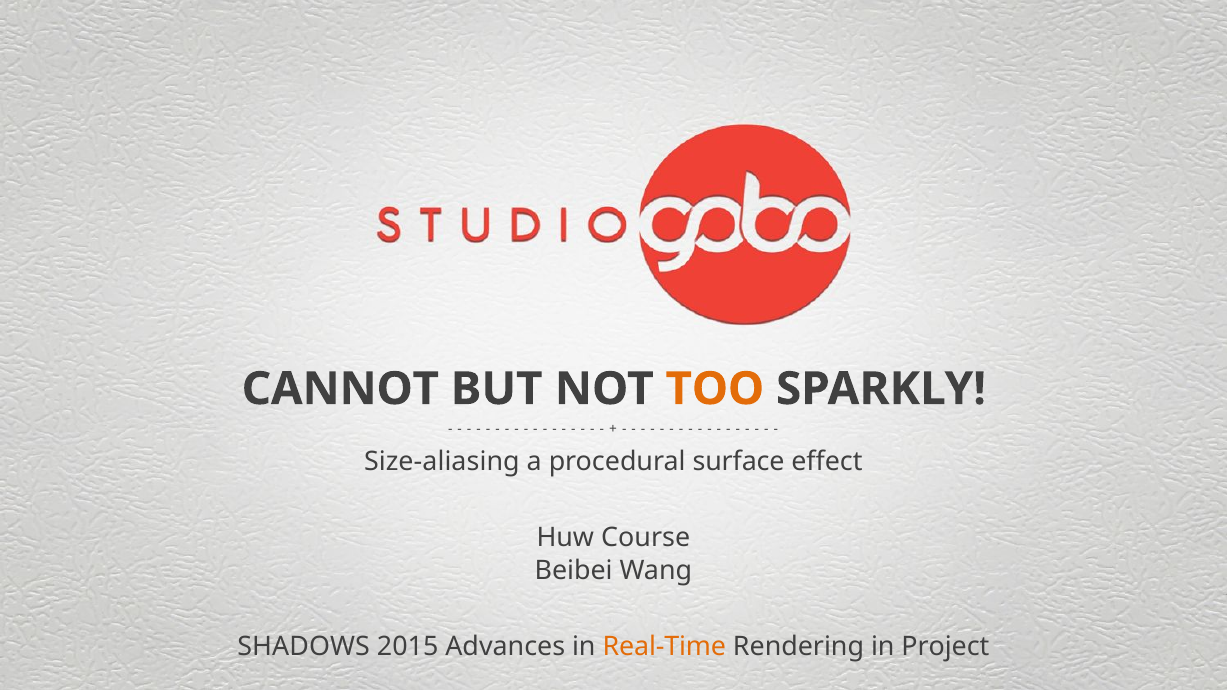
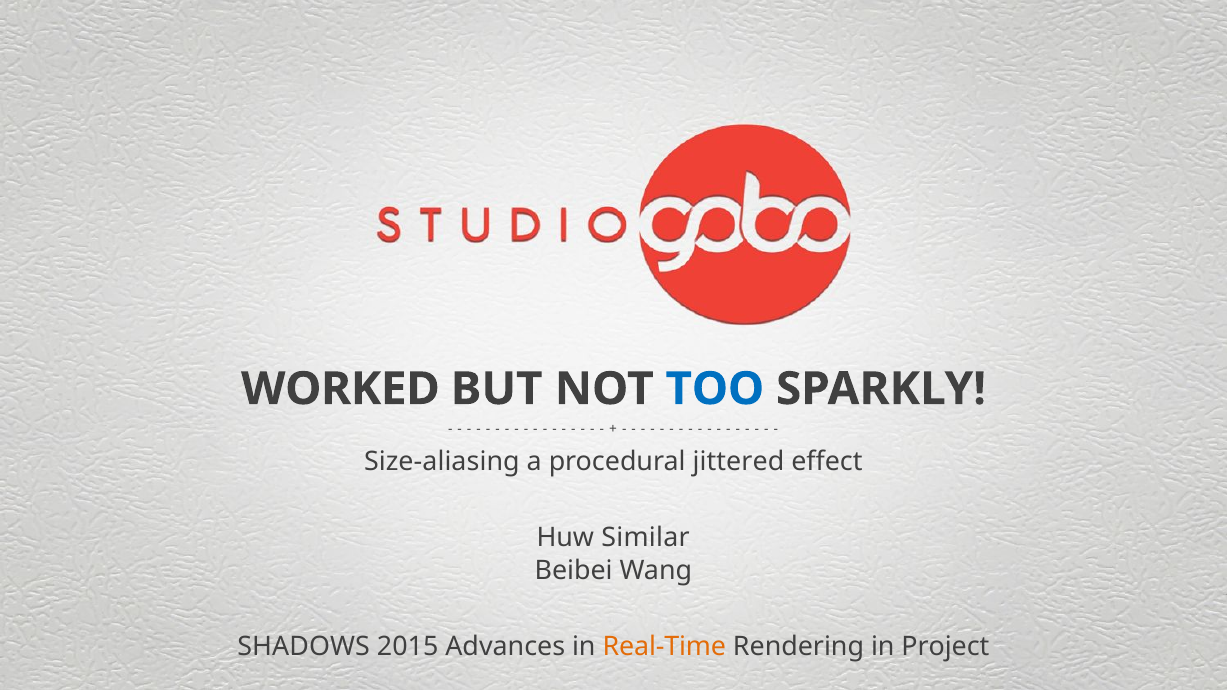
CANNOT: CANNOT -> WORKED (340, 389)
TOO colour: orange -> blue (715, 389)
surface: surface -> jittered (738, 461)
Course: Course -> Similar (646, 538)
